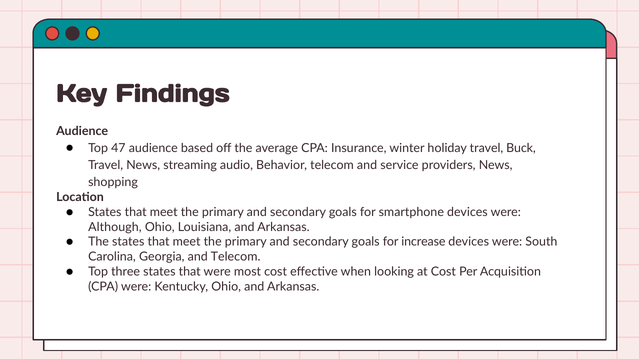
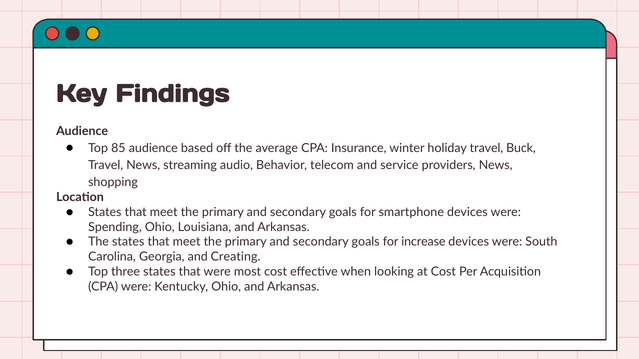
47: 47 -> 85 (118, 148)
Although: Although -> Spending (115, 227)
and Telecom: Telecom -> Creating (236, 257)
